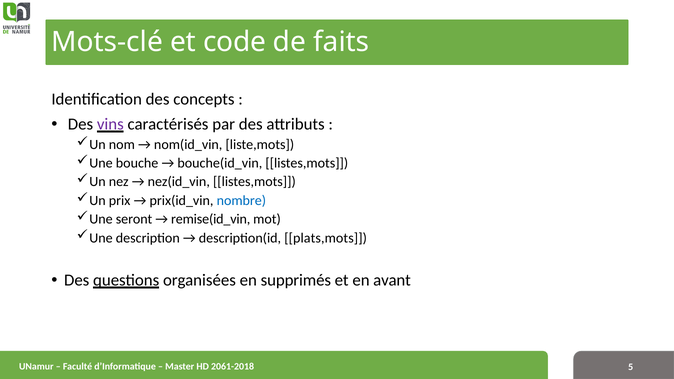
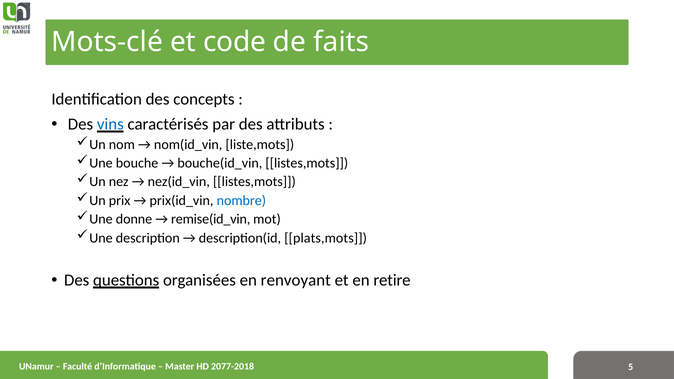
vins colour: purple -> blue (110, 124)
seront: seront -> donne (134, 219)
supprimés: supprimés -> renvoyant (296, 280)
avant: avant -> retire (392, 280)
2061-2018: 2061-2018 -> 2077-2018 (233, 367)
